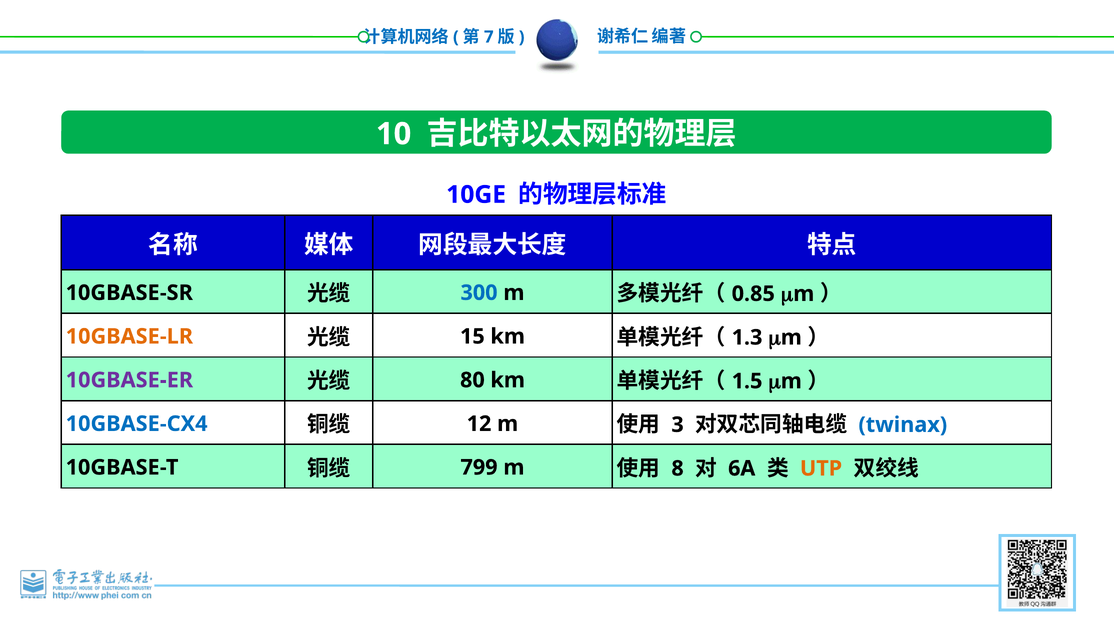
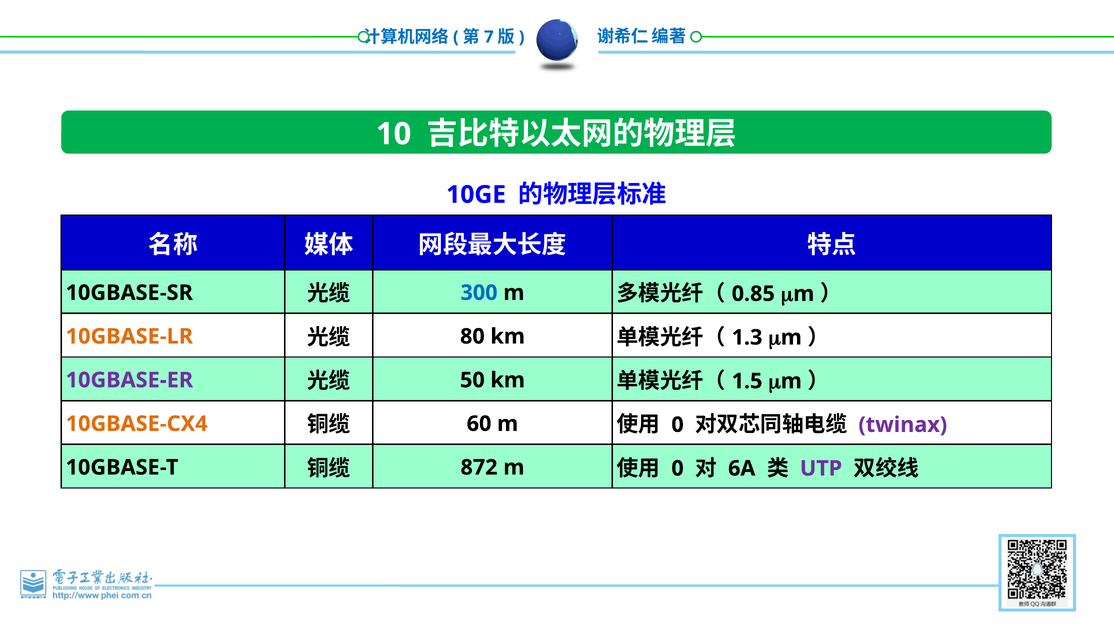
15: 15 -> 80 (472, 336)
80: 80 -> 50 (472, 380)
10GBASE-CX4 colour: blue -> orange (137, 424)
12: 12 -> 60 (479, 424)
3: 3 -> 0 (678, 425)
twinax colour: blue -> purple (903, 425)
799: 799 -> 872 (479, 467)
8: 8 -> 0 (678, 468)
UTP colour: orange -> purple (821, 468)
